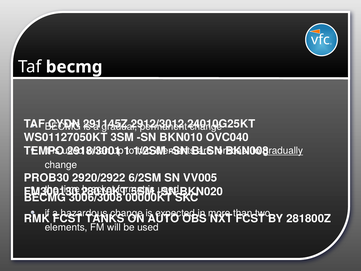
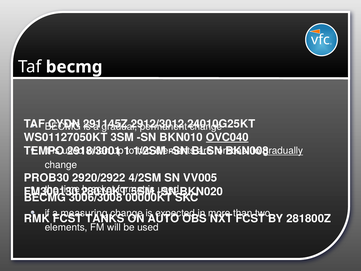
OVC040 underline: none -> present (227, 137)
6/2SM: 6/2SM -> 4/2SM (145, 178)
hazardous: hazardous -> measuring (84, 213)
